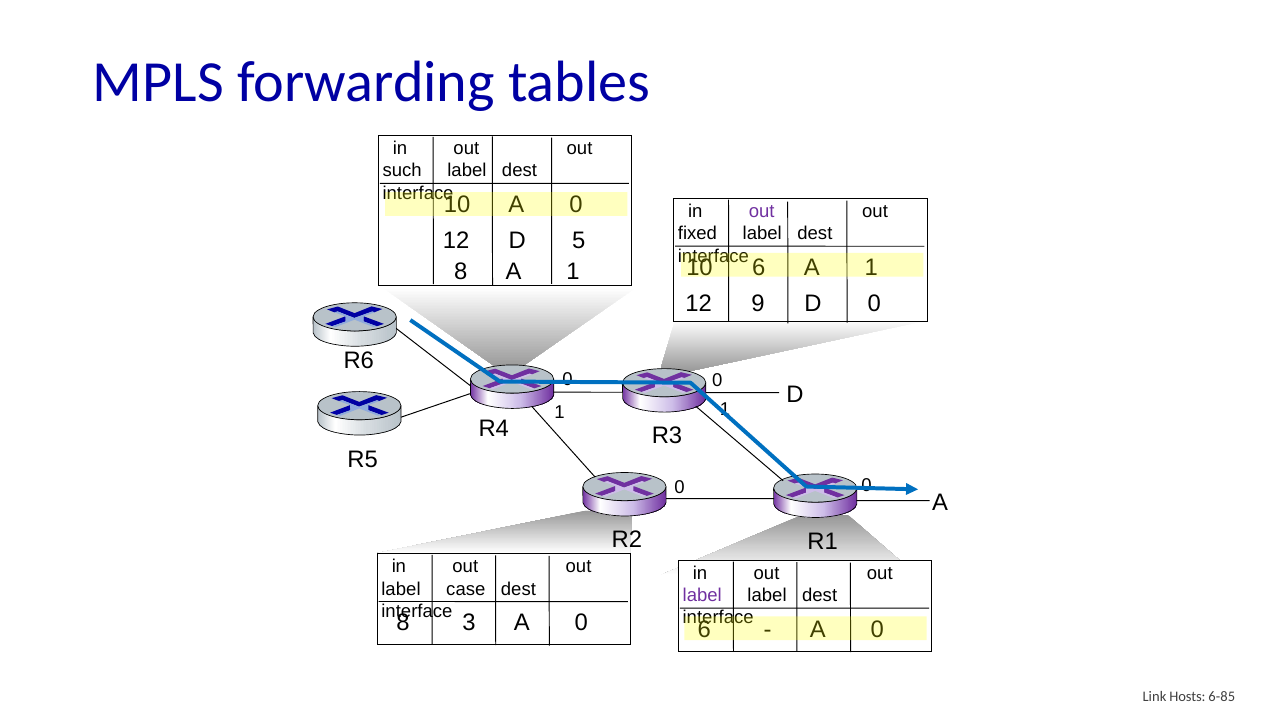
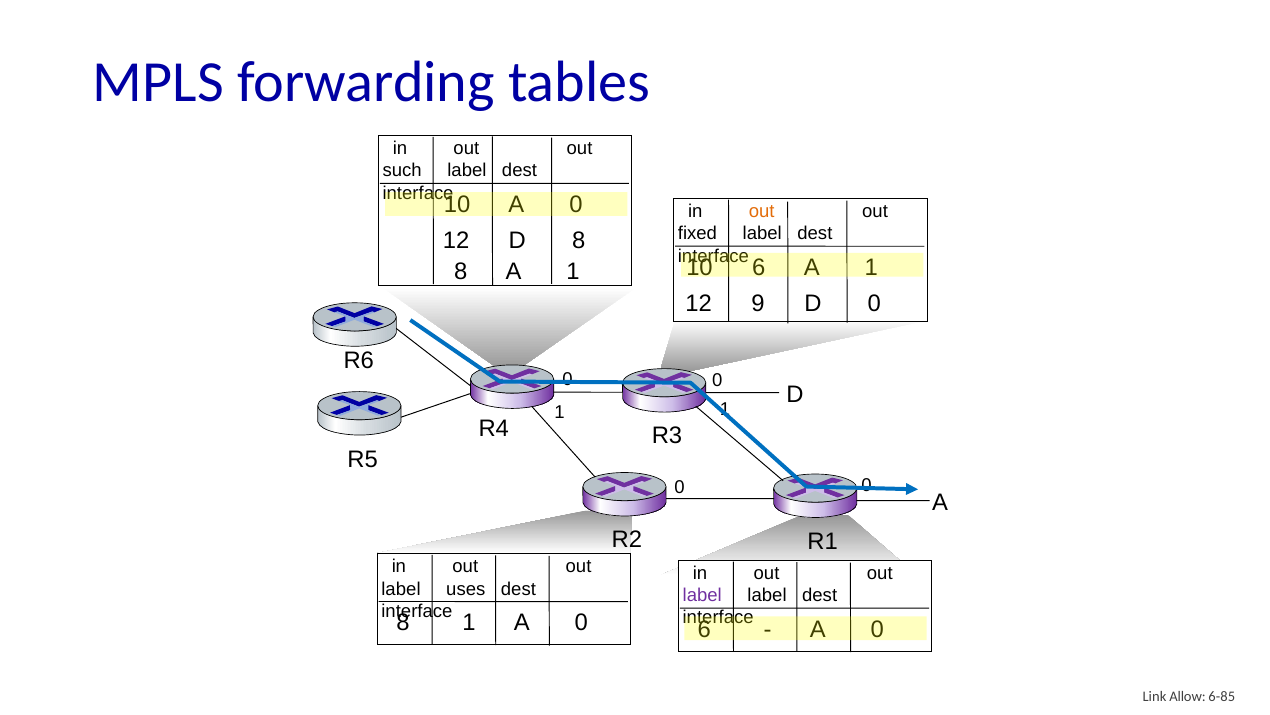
out colour: purple -> orange (762, 211)
D 5: 5 -> 8 (579, 240)
case: case -> uses (466, 588)
3: 3 -> 1 (469, 622)
Hosts: Hosts -> Allow (1188, 696)
